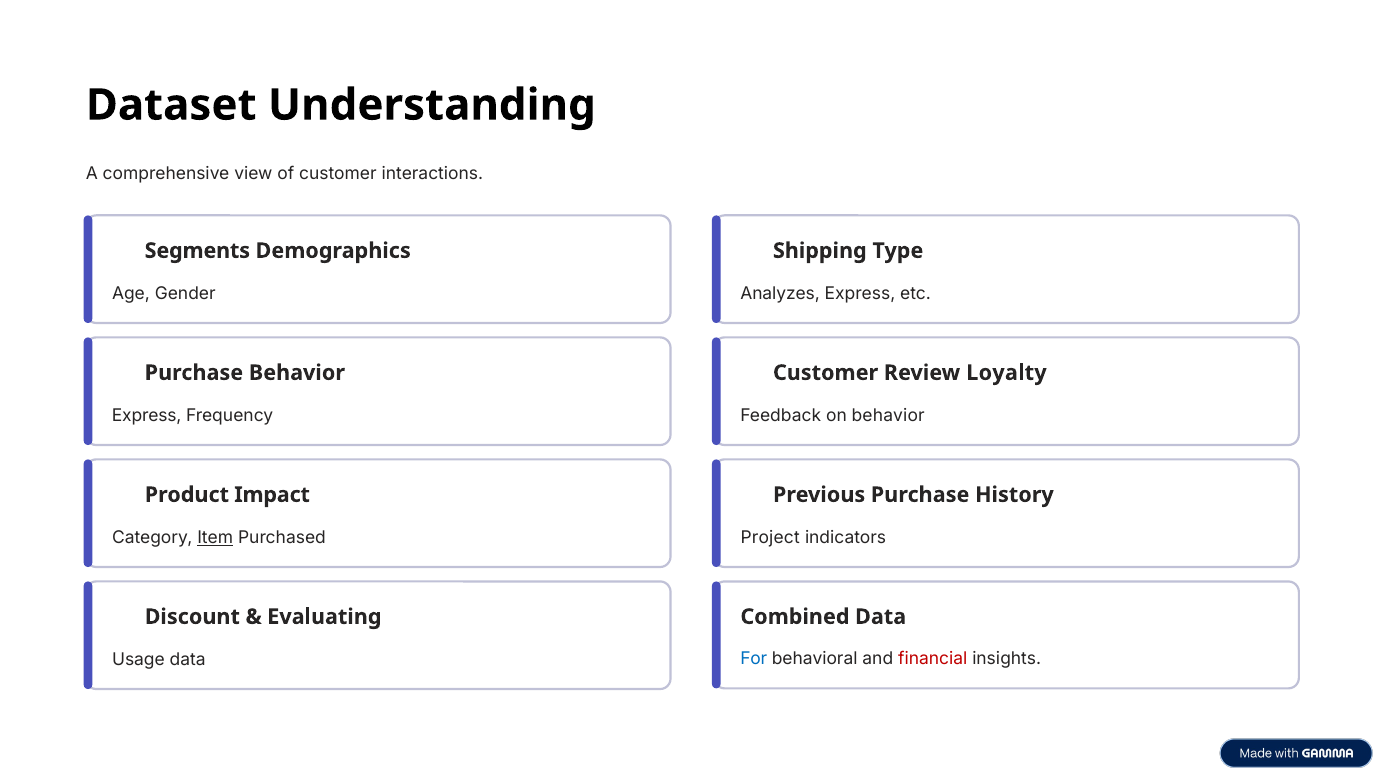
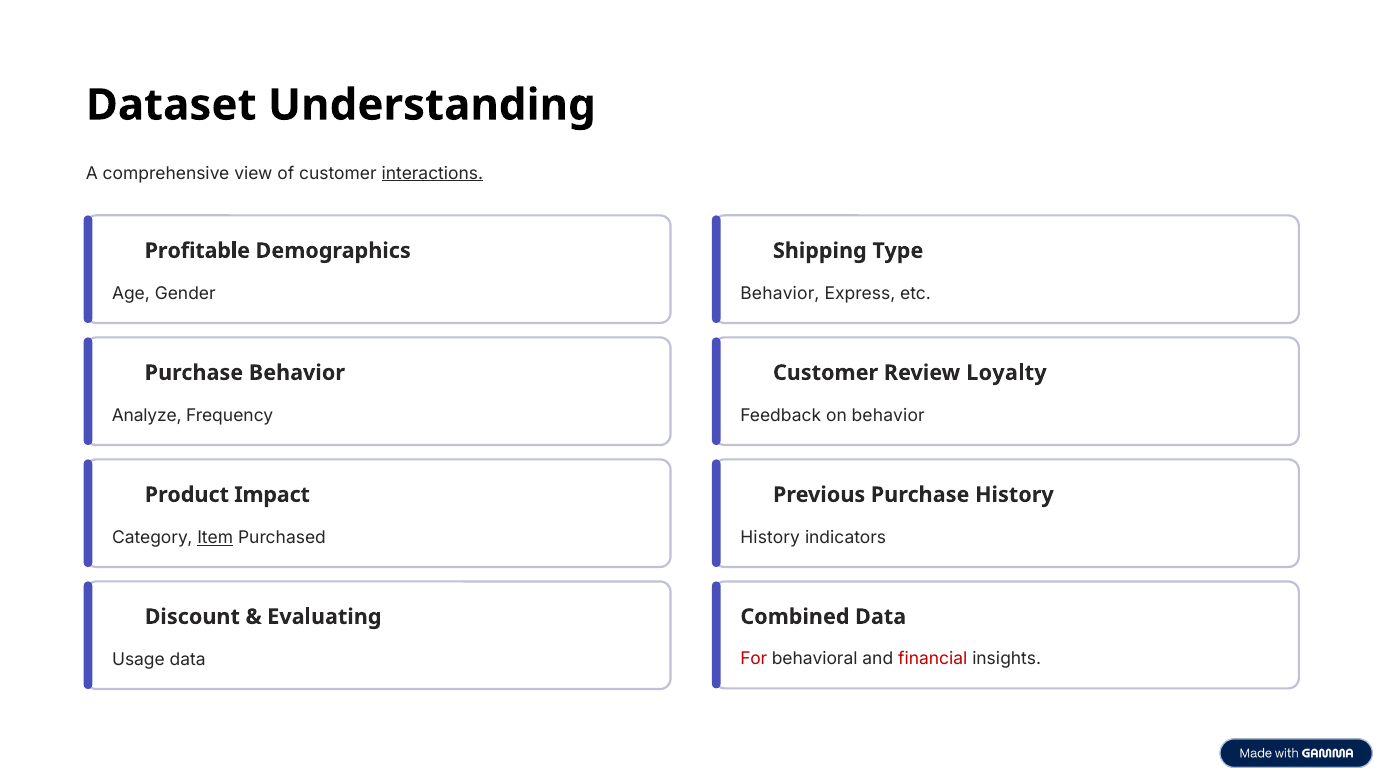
interactions underline: none -> present (432, 173)
Segments: Segments -> Profitable (197, 251)
Analyzes: Analyzes -> Behavior (780, 294)
Express: Express -> Analyze (147, 415)
Project: Project -> History (770, 537)
For colour: blue -> red (754, 659)
